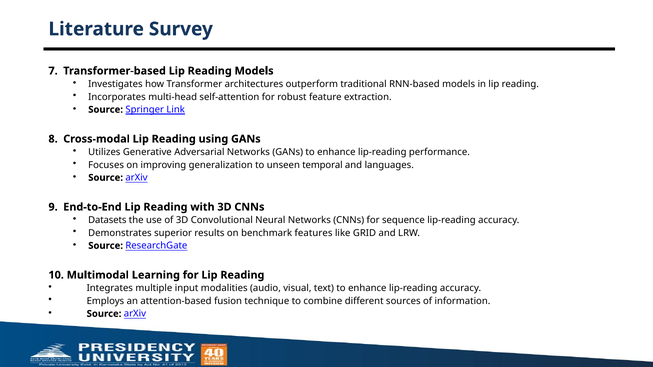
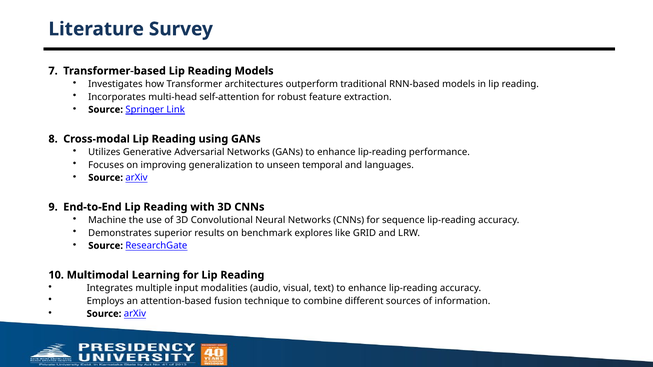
Datasets: Datasets -> Machine (107, 220)
features: features -> explores (314, 233)
